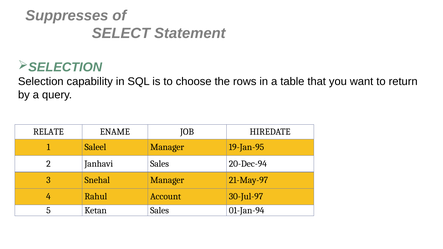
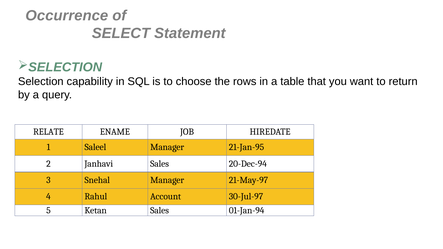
Suppresses: Suppresses -> Occurrence (67, 15)
19-Jan-95: 19-Jan-95 -> 21-Jan-95 (246, 147)
